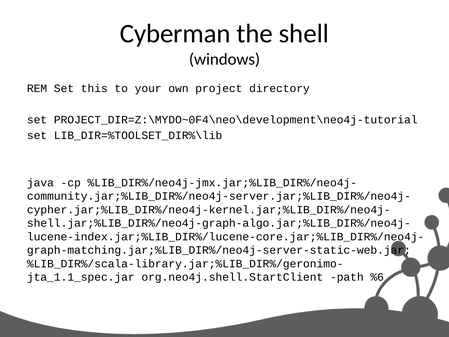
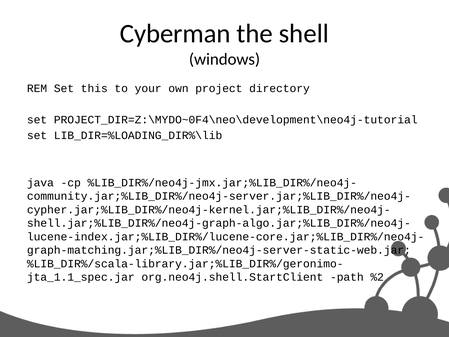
LIB_DIR=%TOOLSET_DIR%\lib: LIB_DIR=%TOOLSET_DIR%\lib -> LIB_DIR=%LOADING_DIR%\lib (138, 135)
%6: %6 -> %2 (377, 277)
